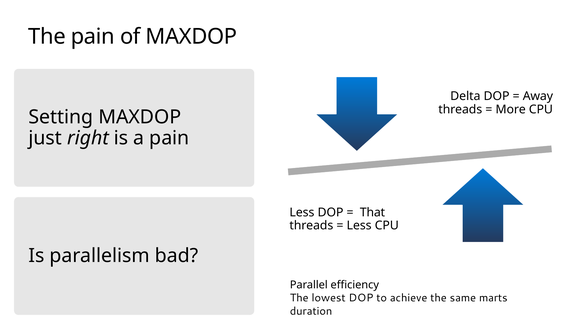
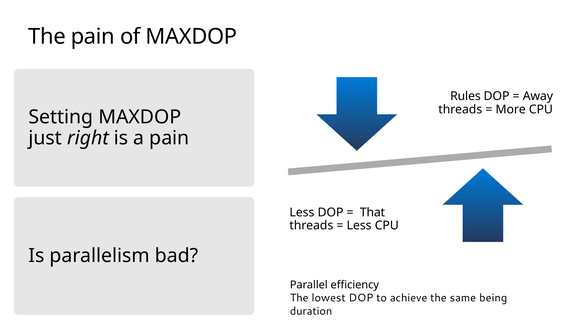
Delta: Delta -> Rules (465, 96)
marts: marts -> being (493, 298)
